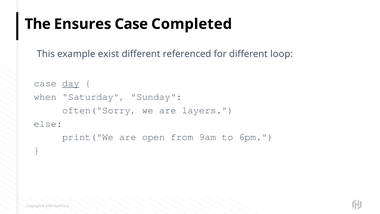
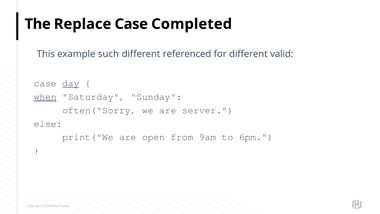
Ensures: Ensures -> Replace (83, 24)
exist: exist -> such (108, 54)
loop: loop -> valid (282, 54)
when underline: none -> present (45, 97)
layers: layers -> server (208, 110)
